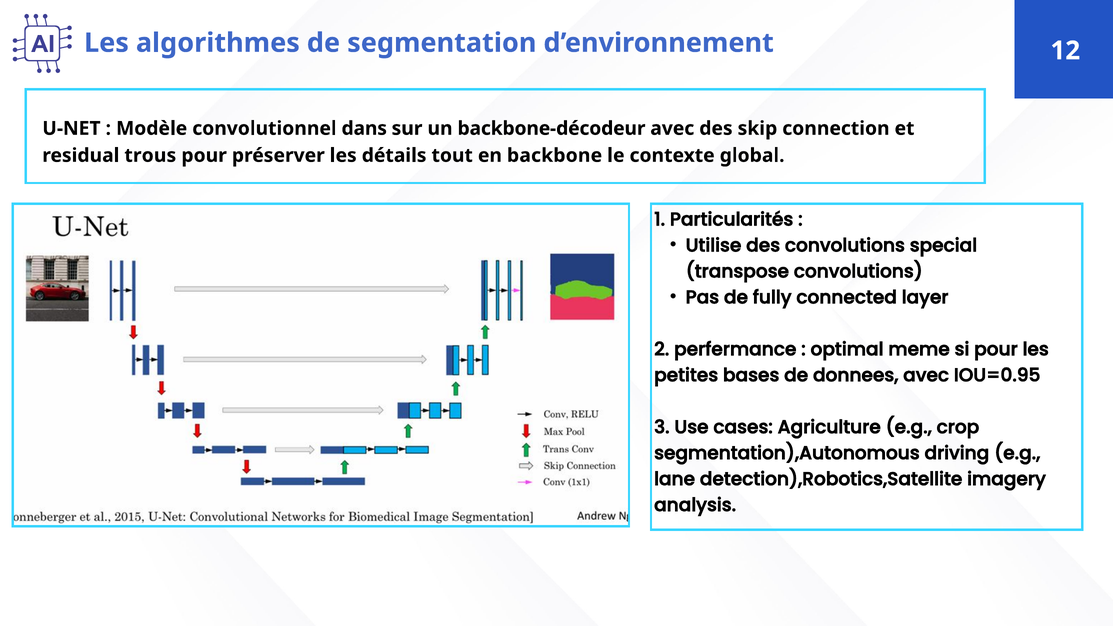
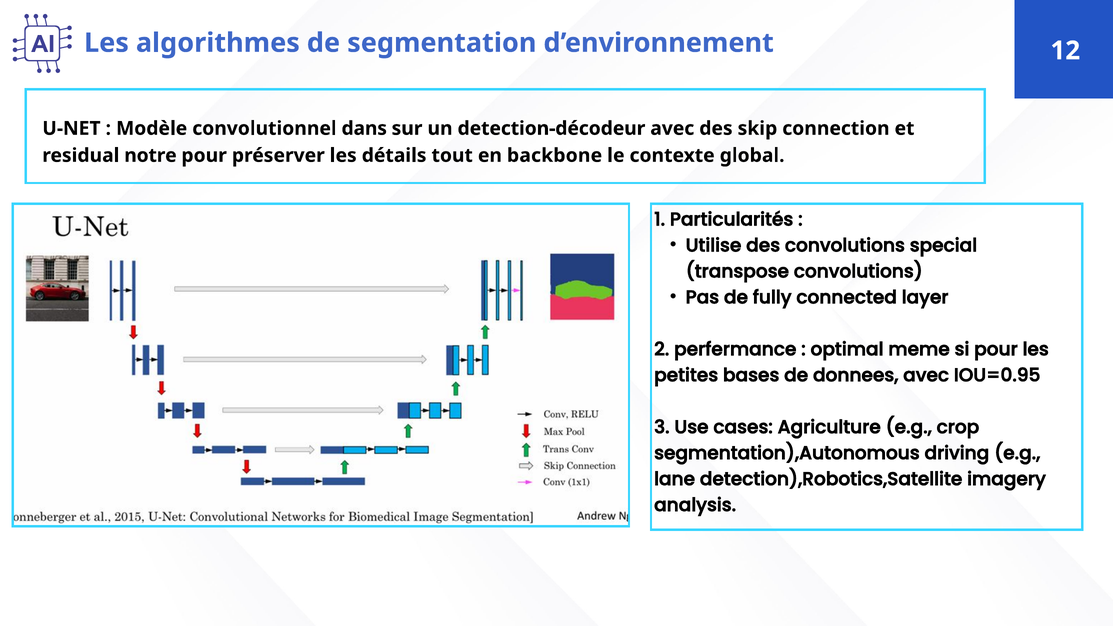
backbone-décodeur: backbone-décodeur -> detection-décodeur (551, 128)
trous: trous -> notre (150, 156)
